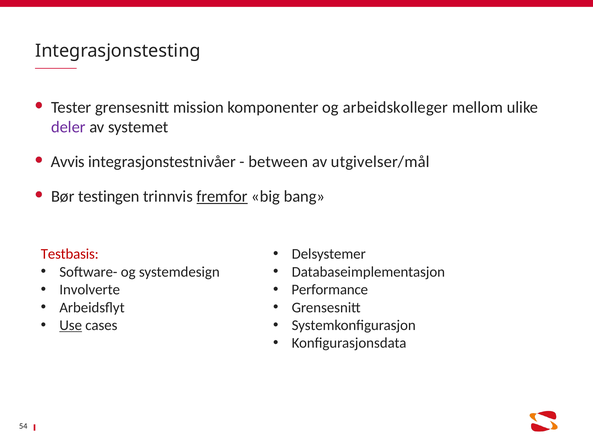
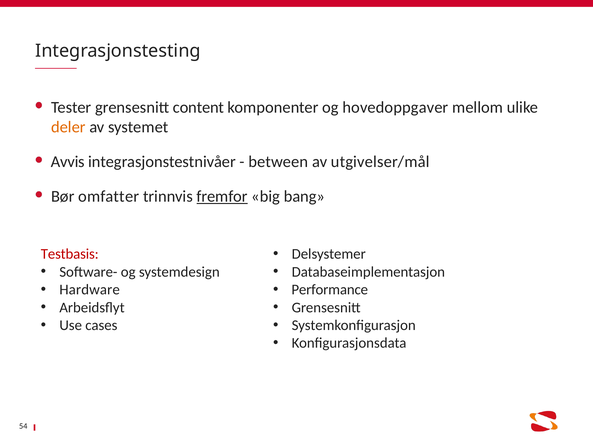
mission: mission -> content (199, 107)
arbeidskolleger: arbeidskolleger -> hovedoppgaver (395, 107)
deler colour: purple -> orange (68, 127)
testingen: testingen -> omfatter (109, 196)
Involverte: Involverte -> Hardware (90, 289)
Use underline: present -> none (71, 325)
